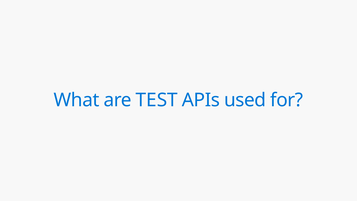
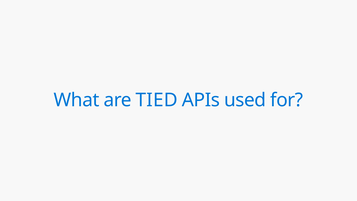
TEST: TEST -> TIED (157, 100)
